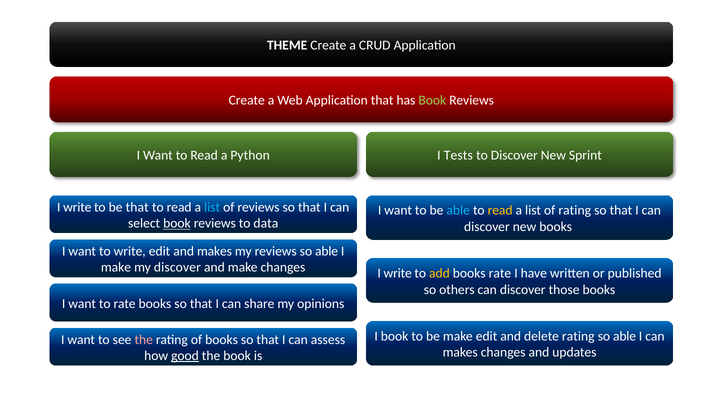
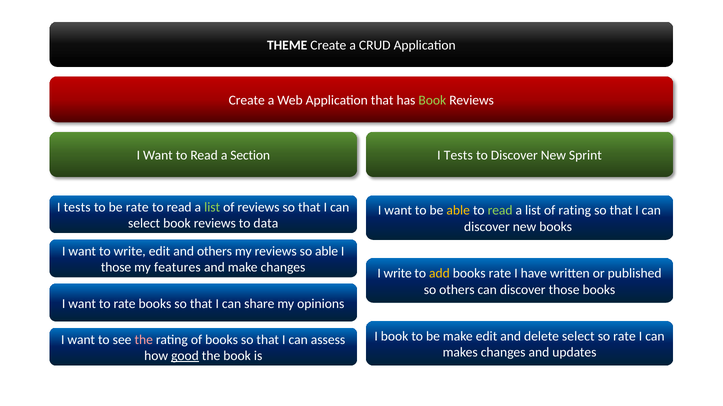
Python: Python -> Section (250, 156)
write: write -> tests (77, 207)
be that: that -> rate (137, 207)
list colour: light blue -> light green (212, 207)
able colour: light blue -> yellow (458, 211)
read colour: yellow -> light green (500, 211)
book underline: present -> none (177, 224)
and makes: makes -> others (215, 252)
make: make -> those (116, 268)
my discover: discover -> features (177, 268)
delete rating: rating -> select (578, 337)
able: able -> rate (624, 337)
